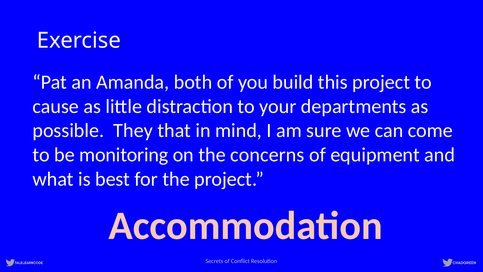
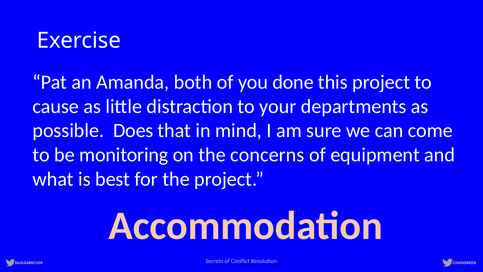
build: build -> done (293, 82)
They: They -> Does (133, 131)
